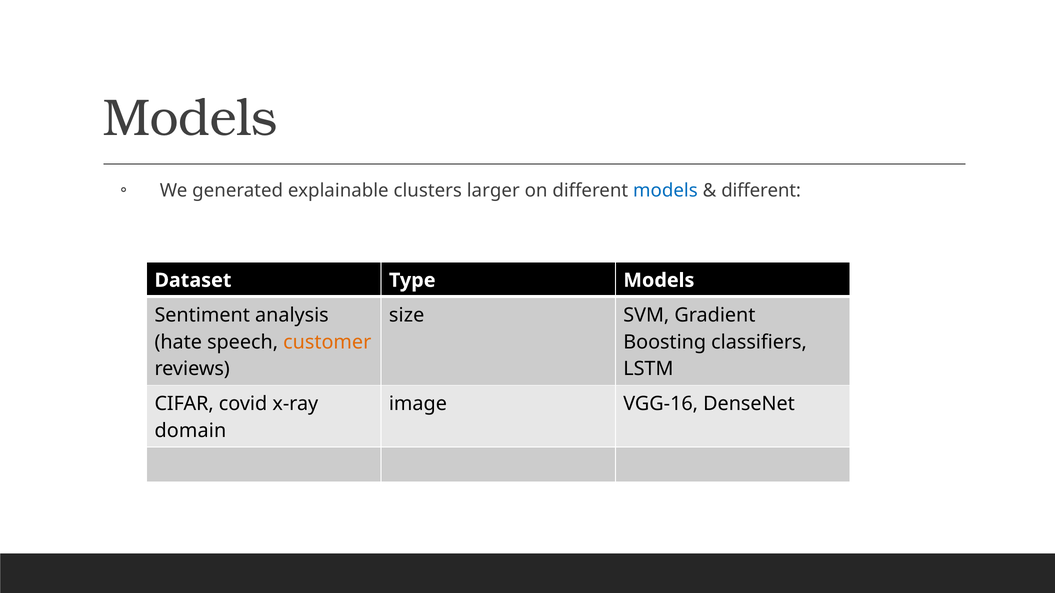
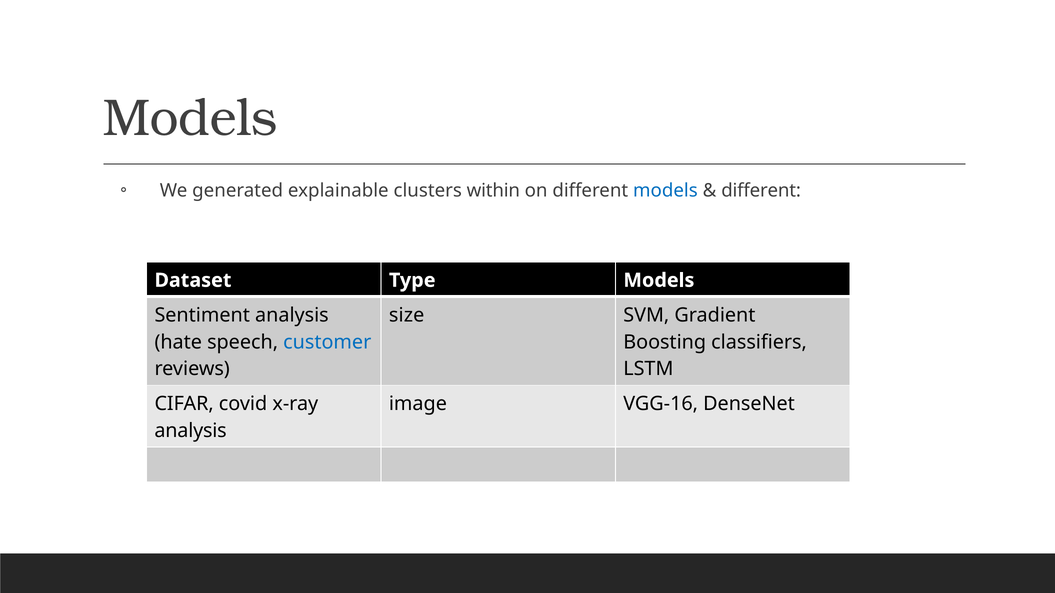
larger: larger -> within (493, 191)
customer colour: orange -> blue (327, 342)
domain: domain -> analysis (191, 431)
